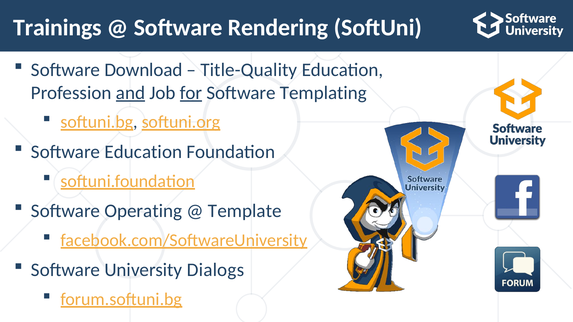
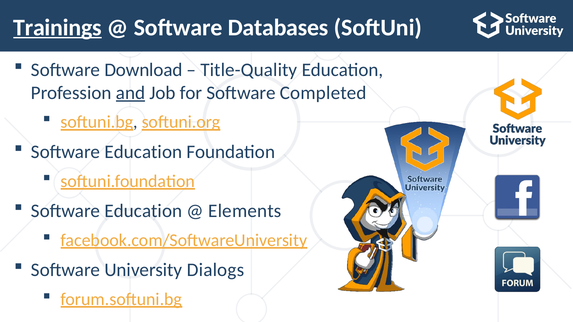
Trainings underline: none -> present (57, 28)
Rendering: Rendering -> Databases (278, 28)
for underline: present -> none (191, 93)
Templating: Templating -> Completed (323, 93)
Operating: Operating -> Education (143, 211)
Template: Template -> Elements (245, 211)
